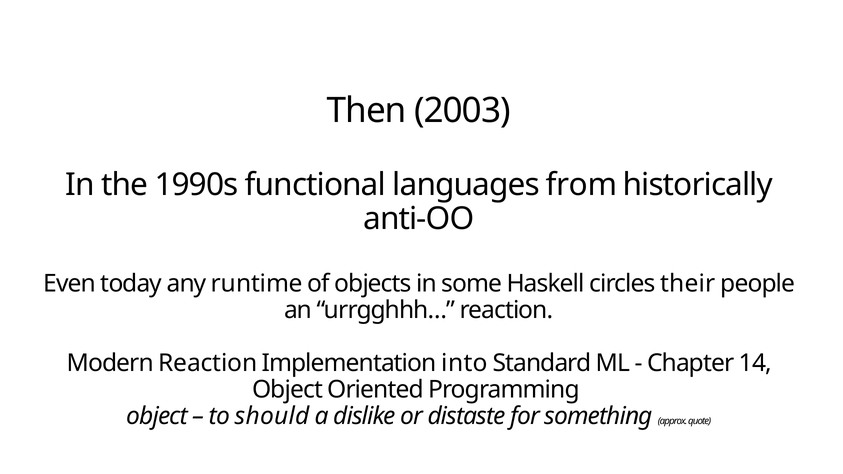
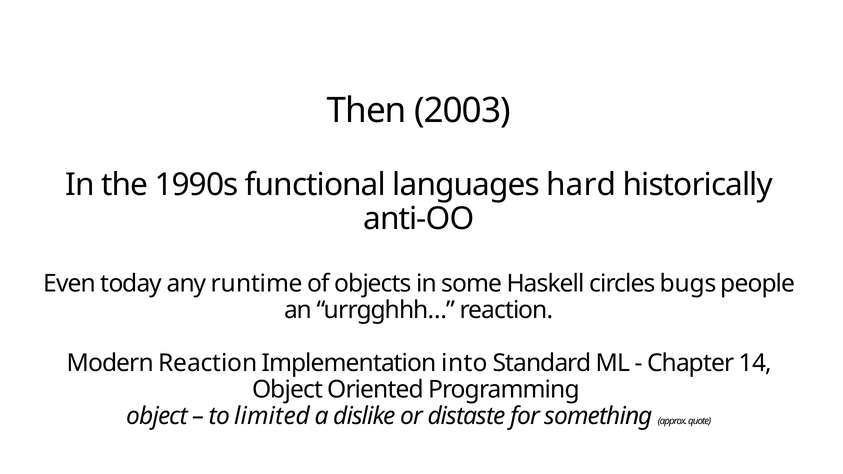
from: from -> hard (581, 185)
their: their -> bugs (688, 284)
should: should -> limited (272, 416)
